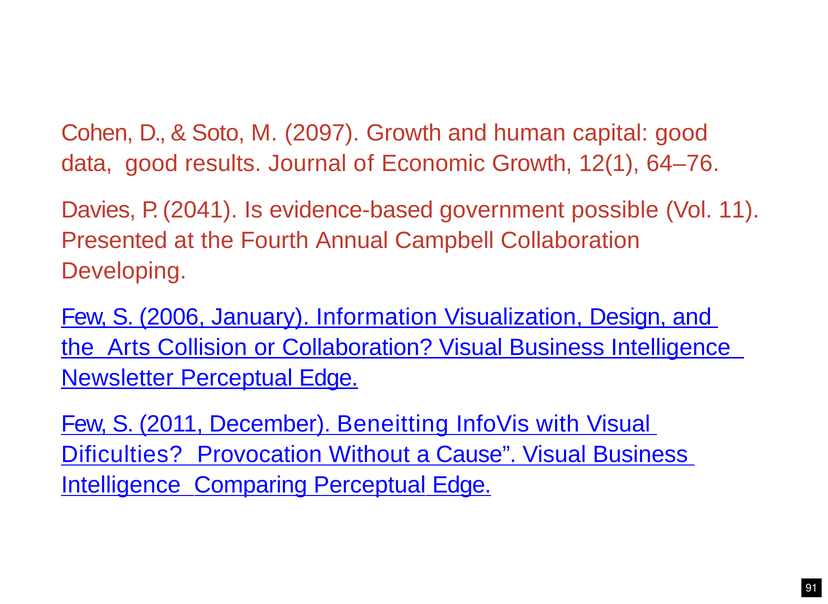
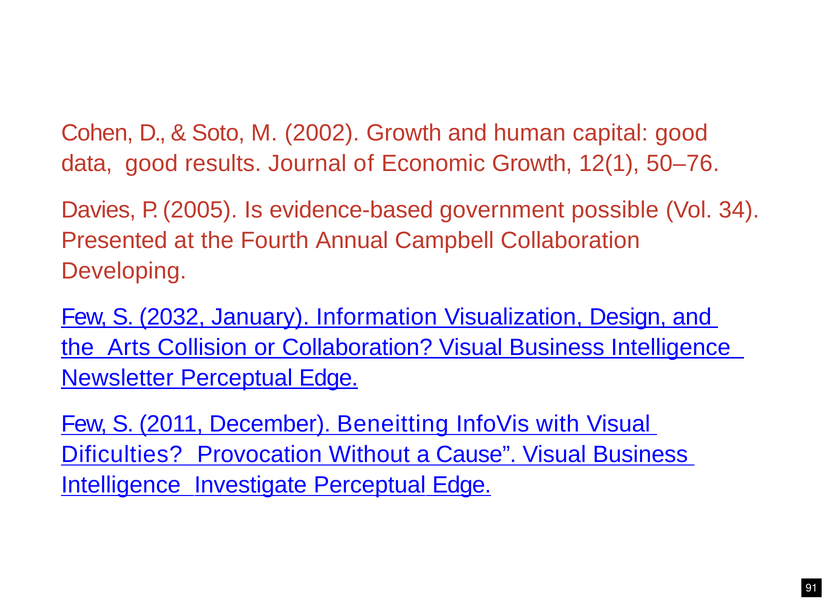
2097: 2097 -> 2002 (322, 133)
64–76: 64–76 -> 50–76 (683, 164)
2041: 2041 -> 2005 (200, 210)
11: 11 -> 34 (739, 210)
2006: 2006 -> 2032 (172, 317)
Comparing: Comparing -> Investigate (251, 485)
